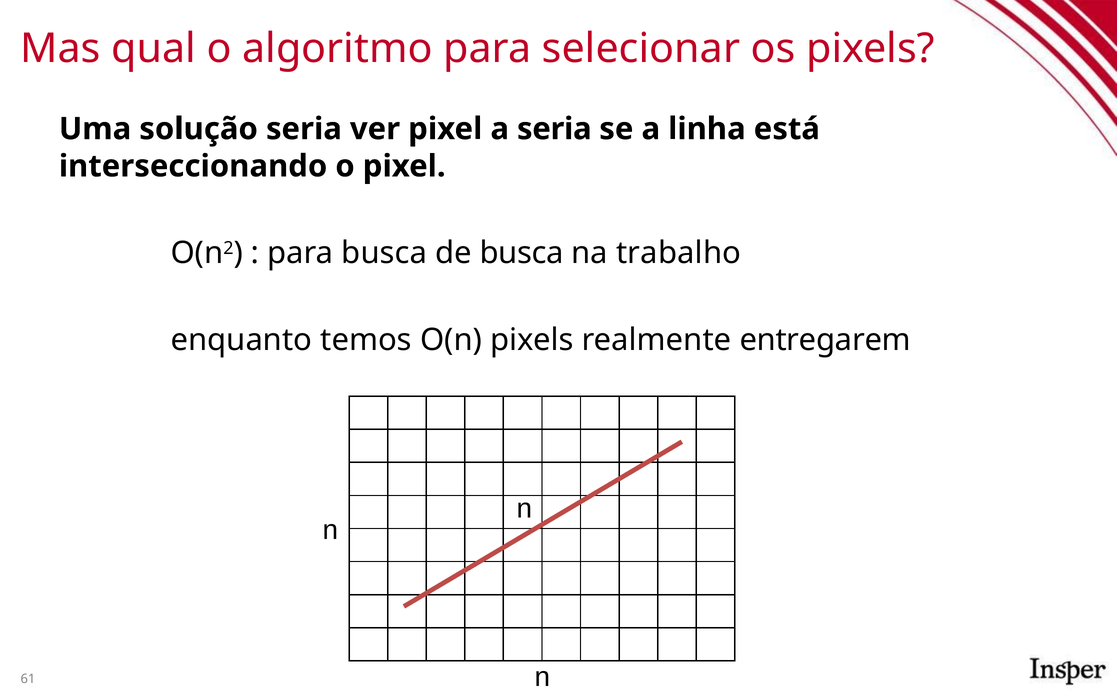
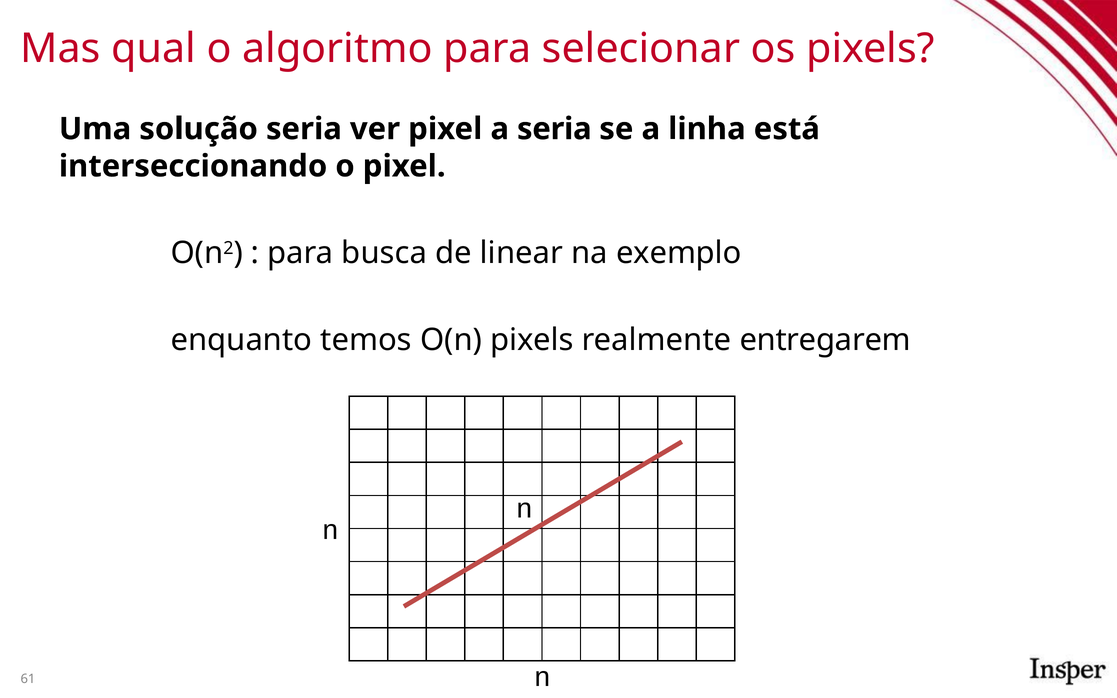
de busca: busca -> linear (522, 253)
trabalho: trabalho -> exemplo (679, 253)
